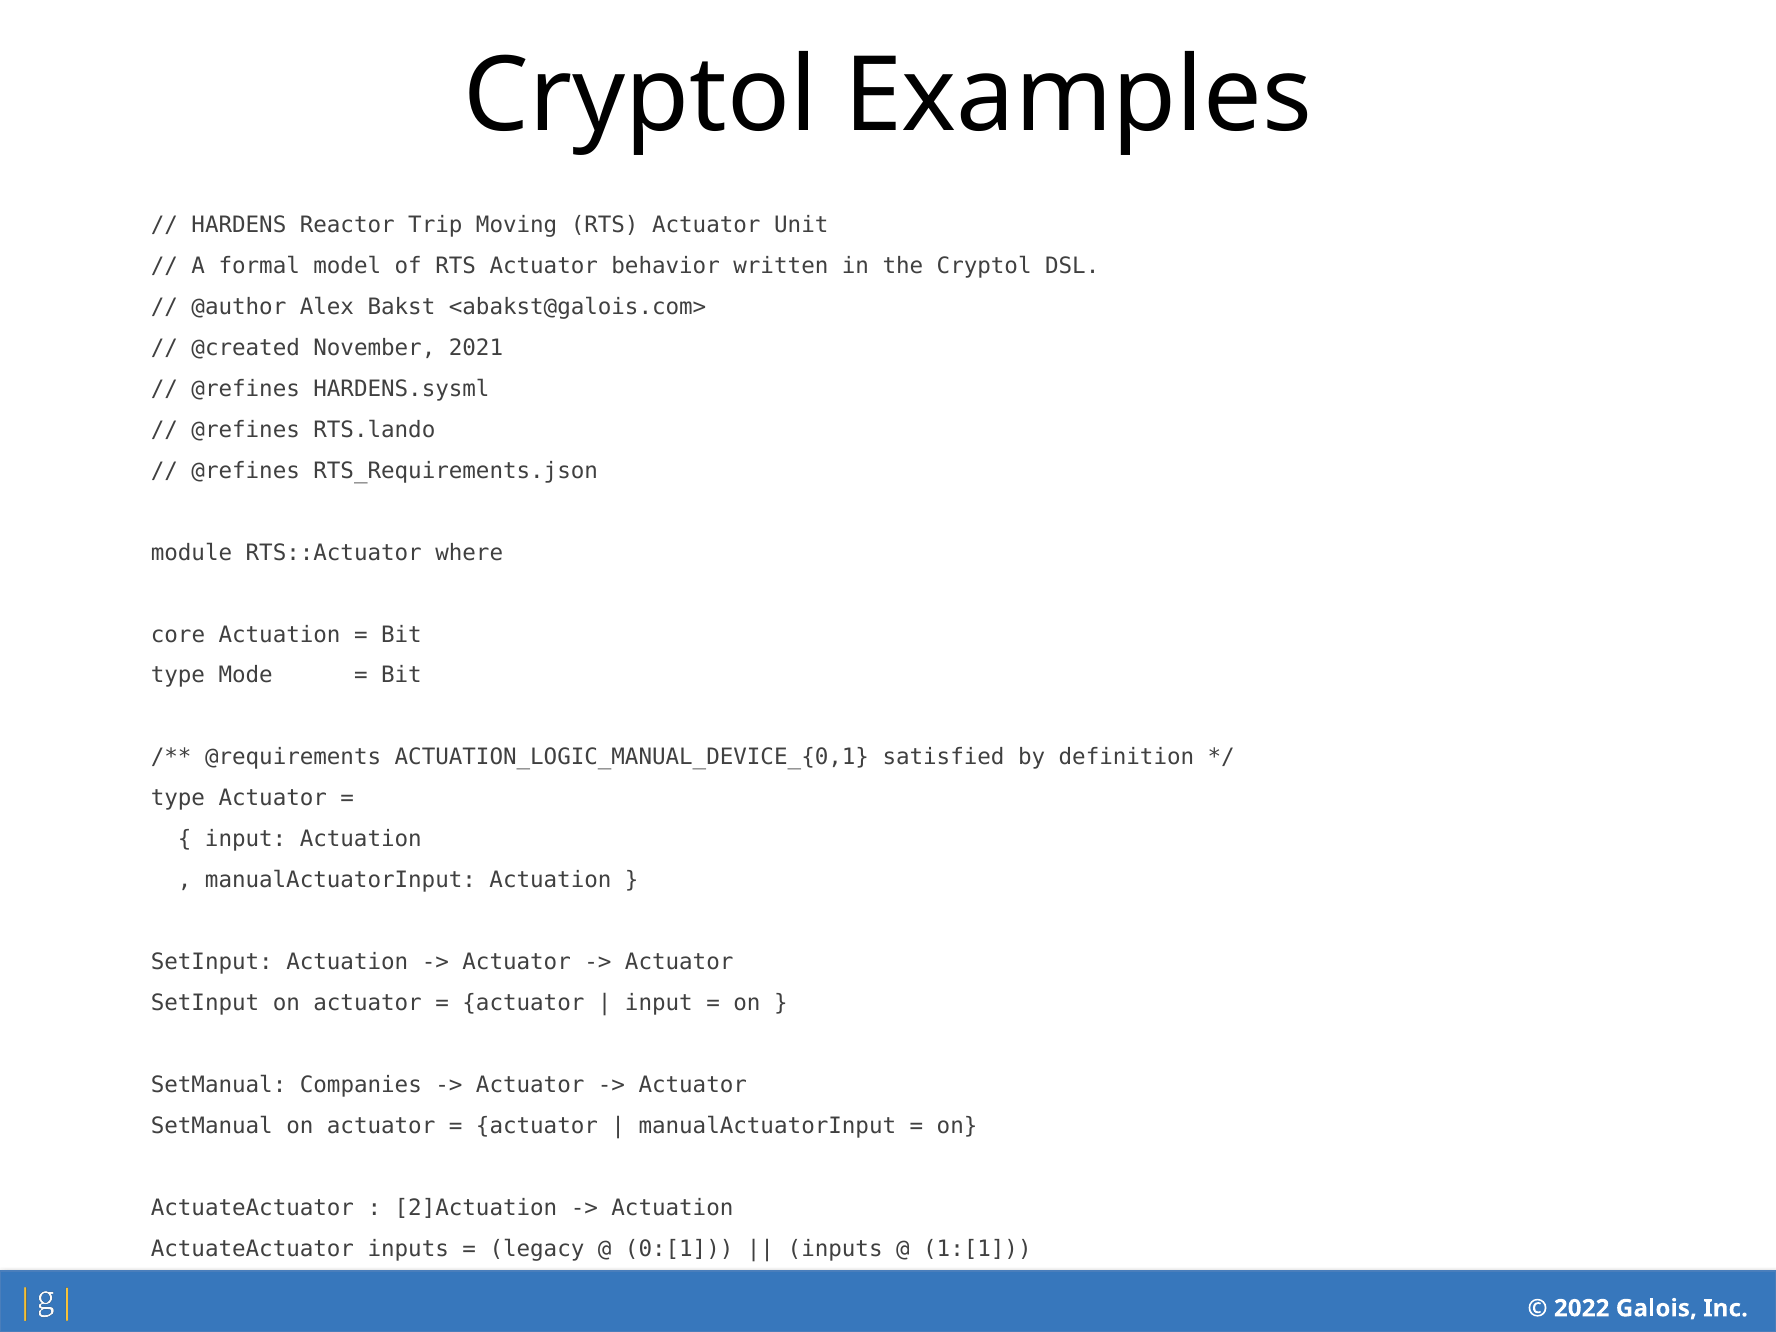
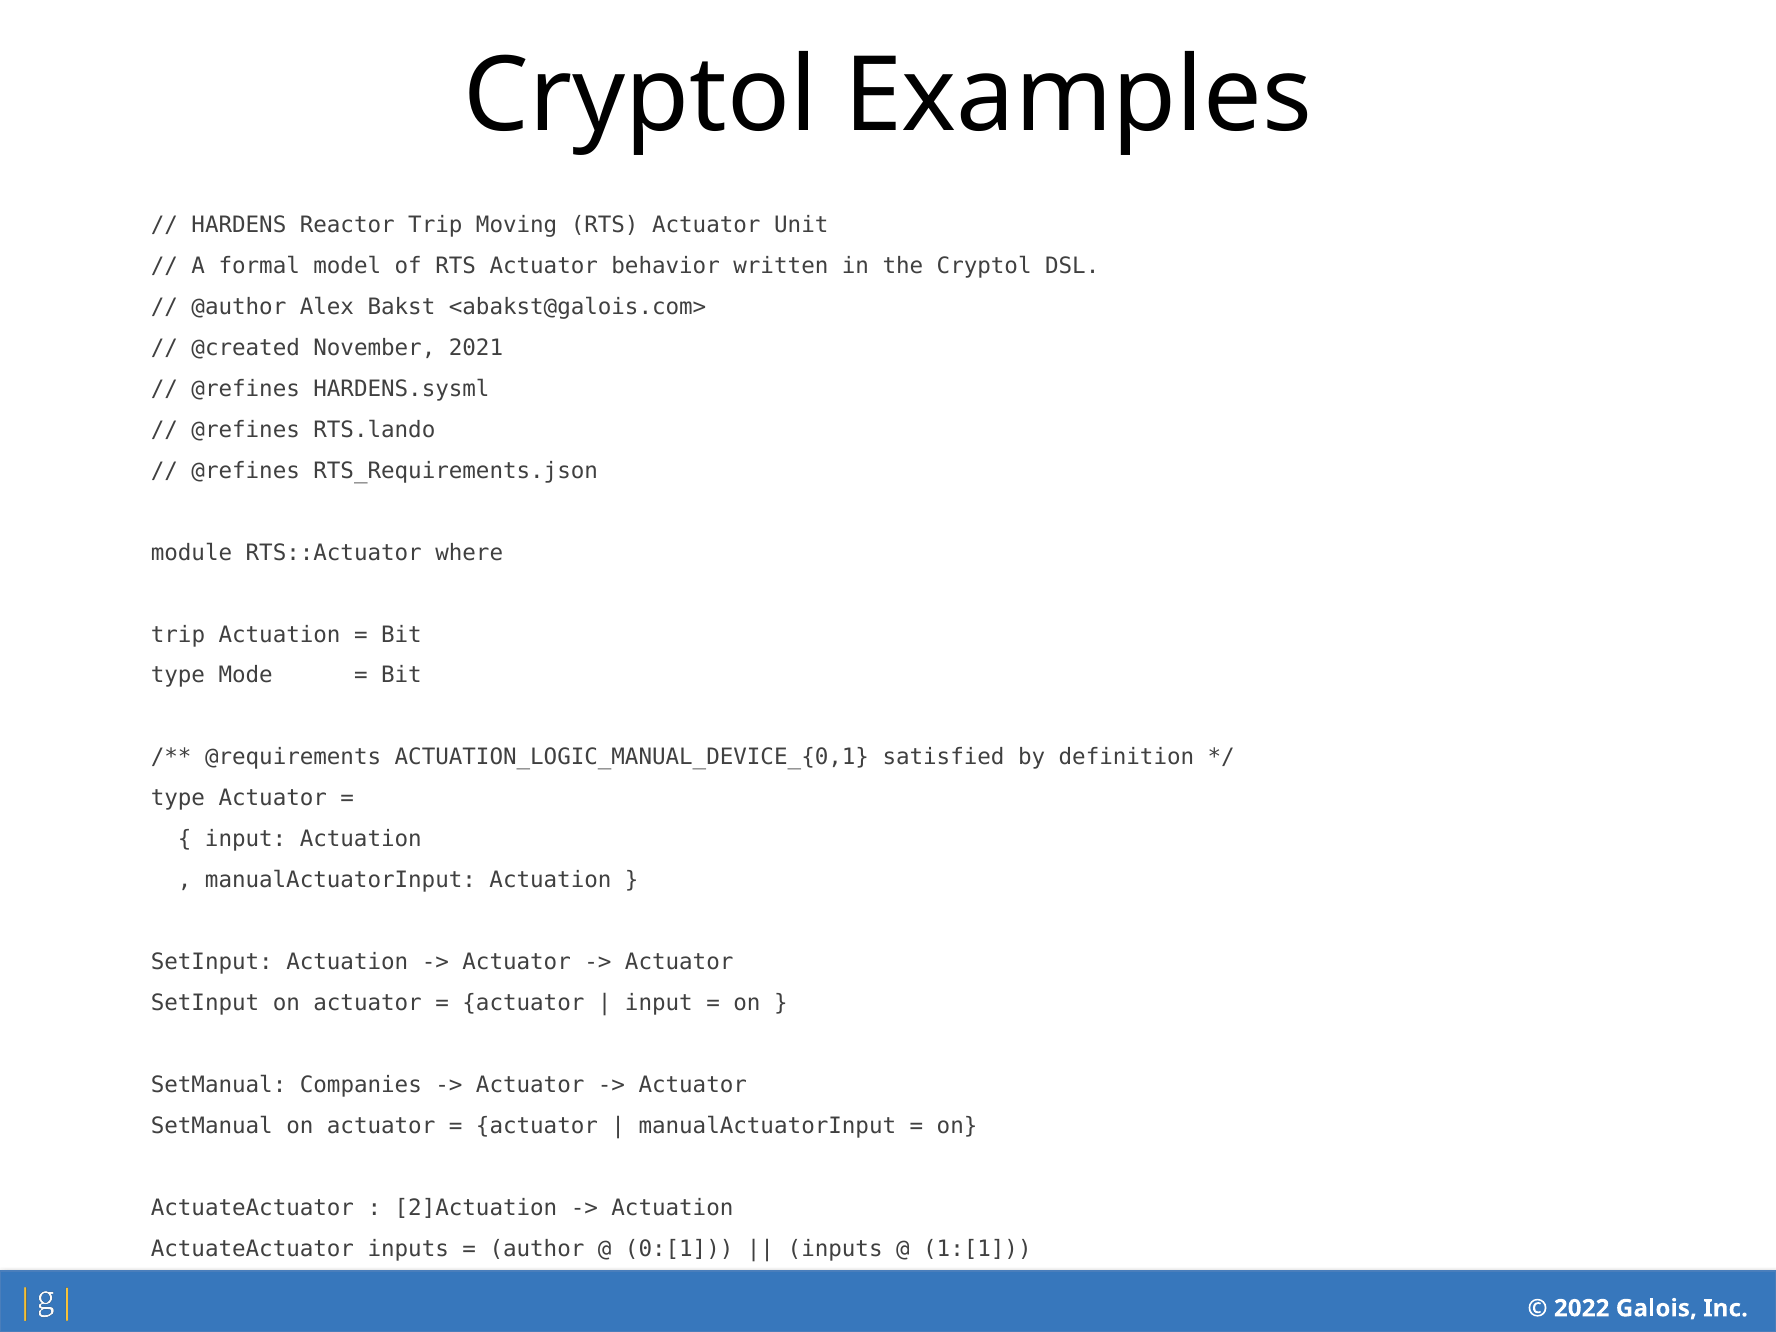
core: core -> trip (178, 635)
legacy: legacy -> author (537, 1249)
